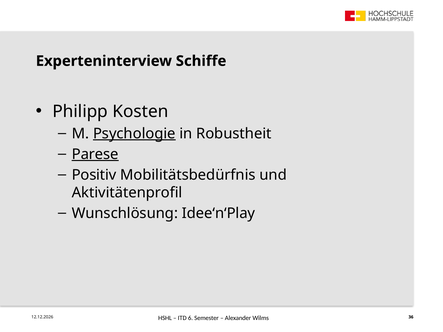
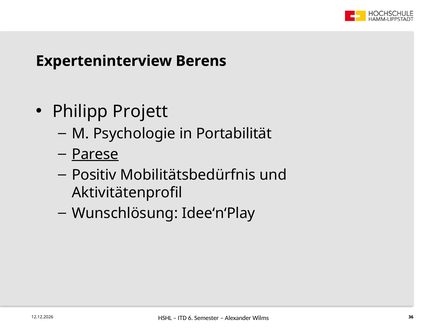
Schiffe: Schiffe -> Berens (201, 61)
Kosten: Kosten -> Projett (140, 112)
Psychologie underline: present -> none (134, 134)
Robustheit: Robustheit -> Portabilität (234, 134)
